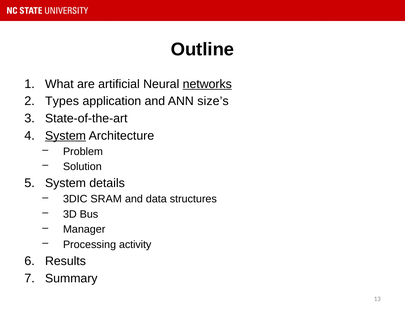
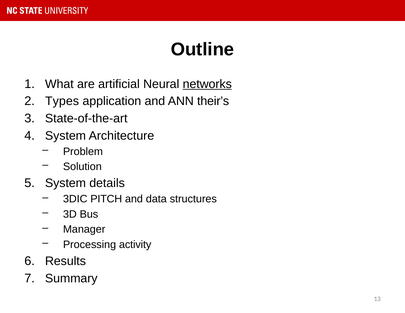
size’s: size’s -> their’s (213, 101)
System underline: present -> none (66, 136)
SRAM: SRAM -> PITCH (106, 199)
